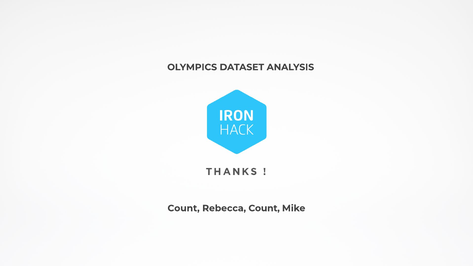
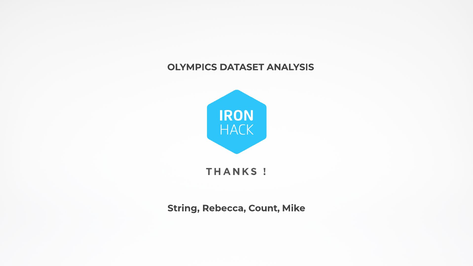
Count: Count -> String (184, 208)
